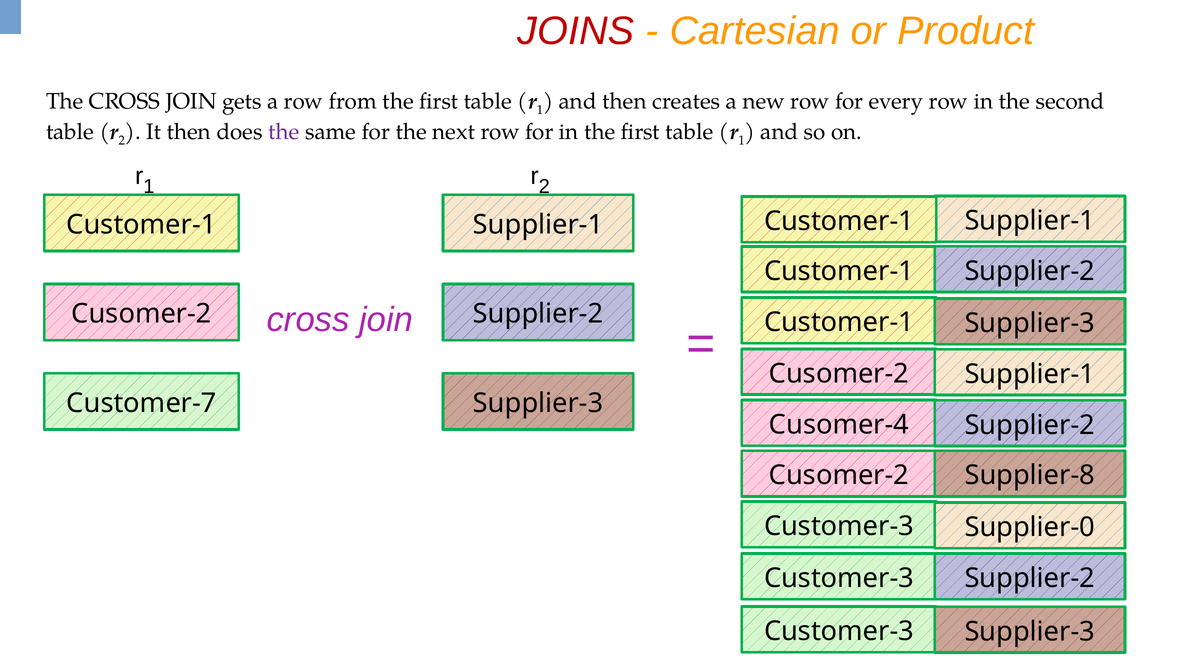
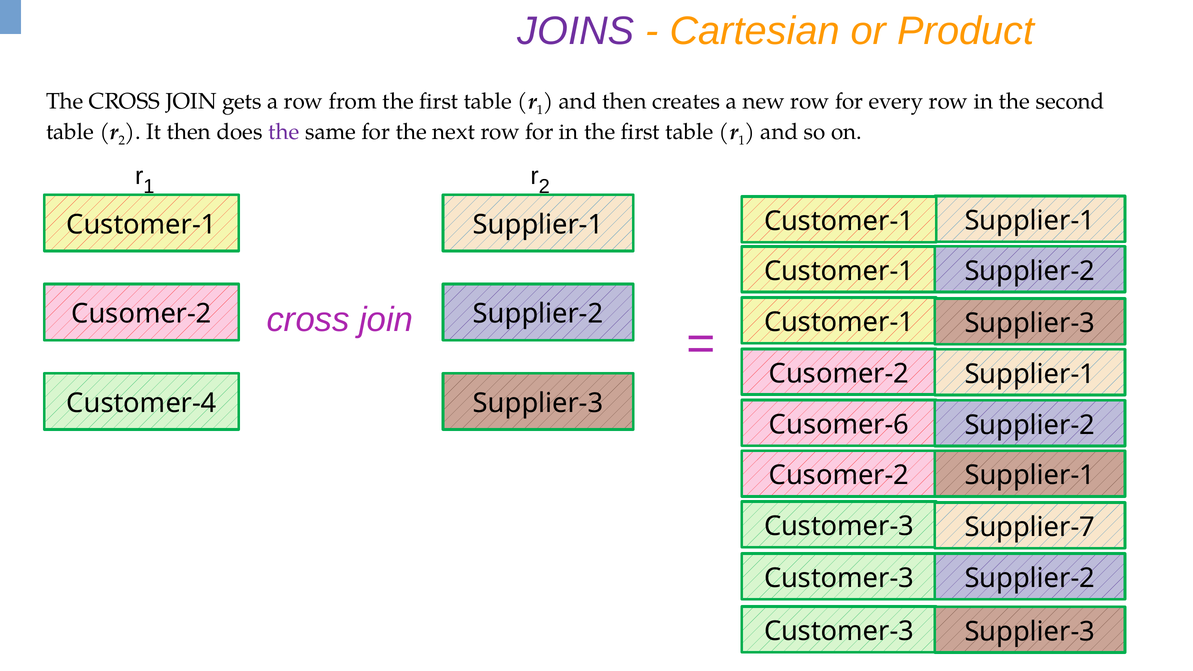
JOINS colour: red -> purple (576, 31)
Customer-7: Customer-7 -> Customer-4 (142, 403)
Cusomer-4: Cusomer-4 -> Cusomer-6 (839, 425)
Supplier-8: Supplier-8 -> Supplier-1 (1030, 476)
Supplier-0: Supplier-0 -> Supplier-7 (1030, 527)
